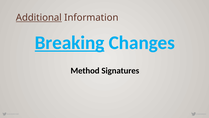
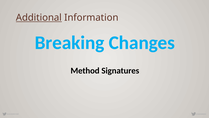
Breaking underline: present -> none (70, 43)
